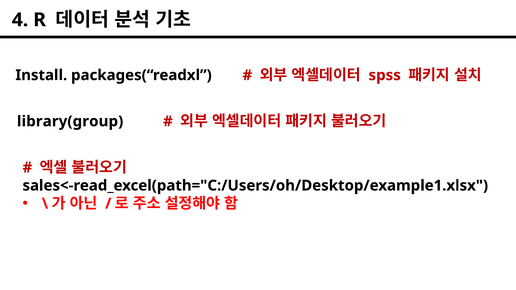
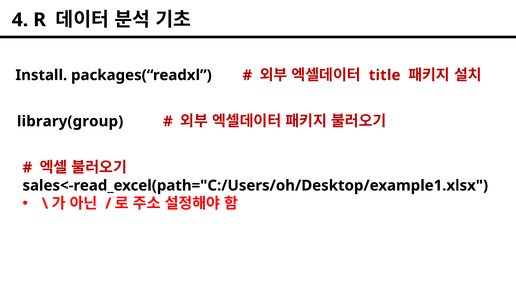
spss: spss -> title (385, 75)
